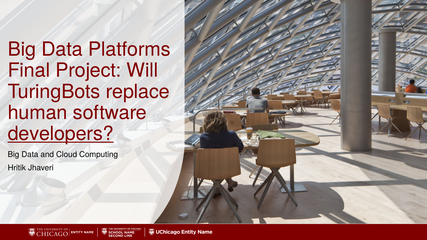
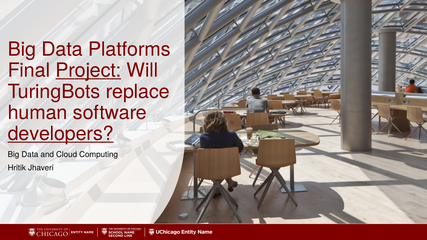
Project underline: none -> present (88, 71)
